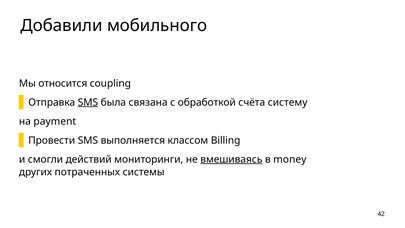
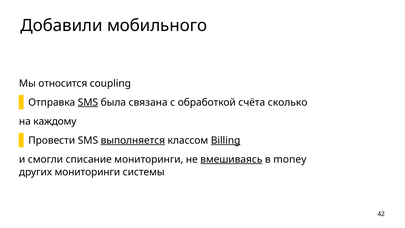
систему: систему -> сколько (288, 102)
payment: payment -> каждому (55, 121)
выполняется underline: none -> present (133, 140)
Billing underline: none -> present (226, 140)
действий: действий -> списание (89, 159)
других потраченных: потраченных -> мониторинги (87, 172)
